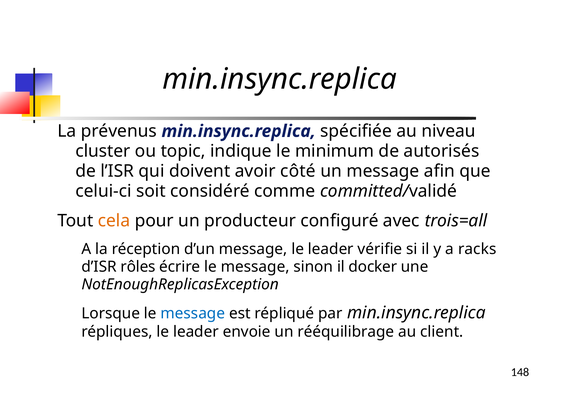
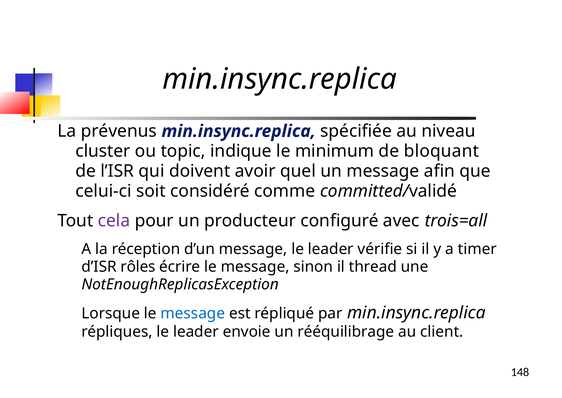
autorisés: autorisés -> bloquant (441, 151)
côté: côté -> quel (298, 171)
cela colour: orange -> purple (114, 220)
racks: racks -> timer (477, 249)
docker: docker -> thread (373, 266)
